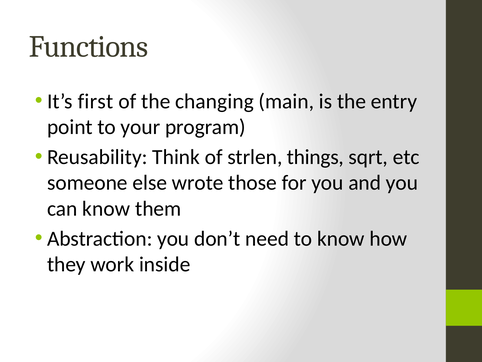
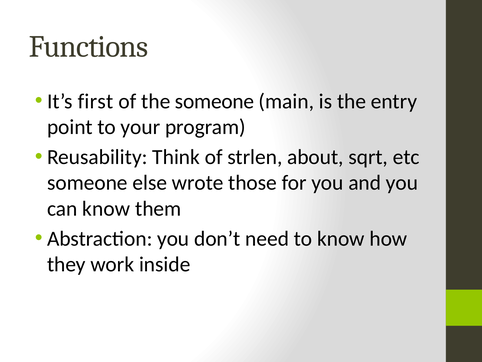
the changing: changing -> someone (215, 101)
things: things -> about (315, 157)
